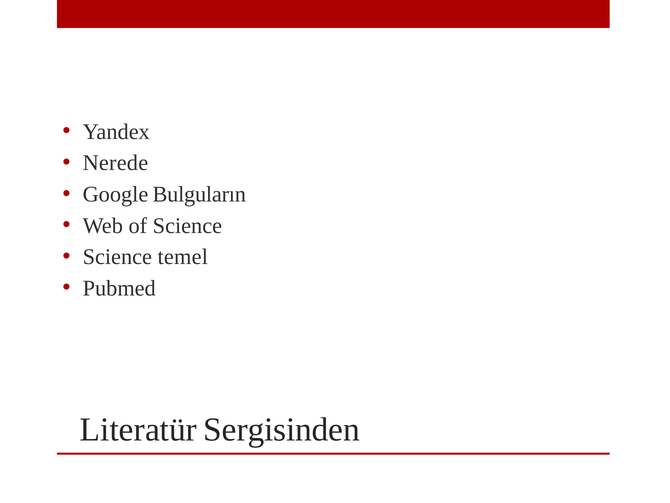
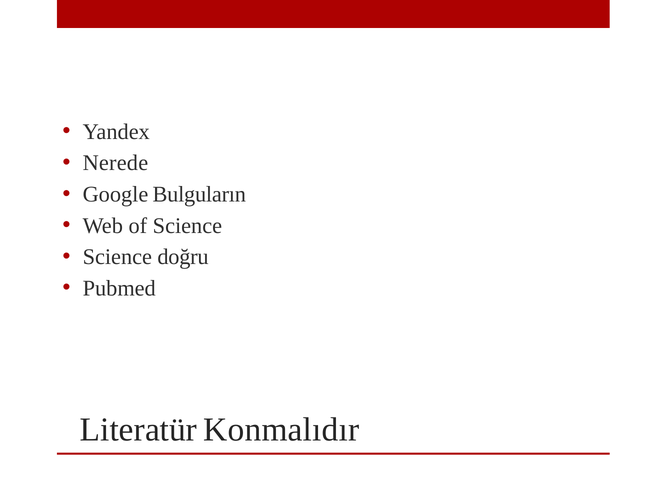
temel: temel -> doğru (183, 257)
Sergisinden: Sergisinden -> Konmalıdır (281, 429)
